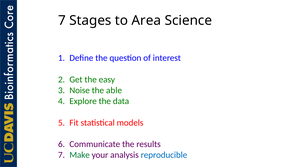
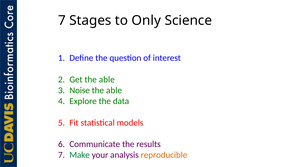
Area: Area -> Only (146, 21)
Get the easy: easy -> able (107, 80)
reproducible colour: blue -> orange (164, 155)
